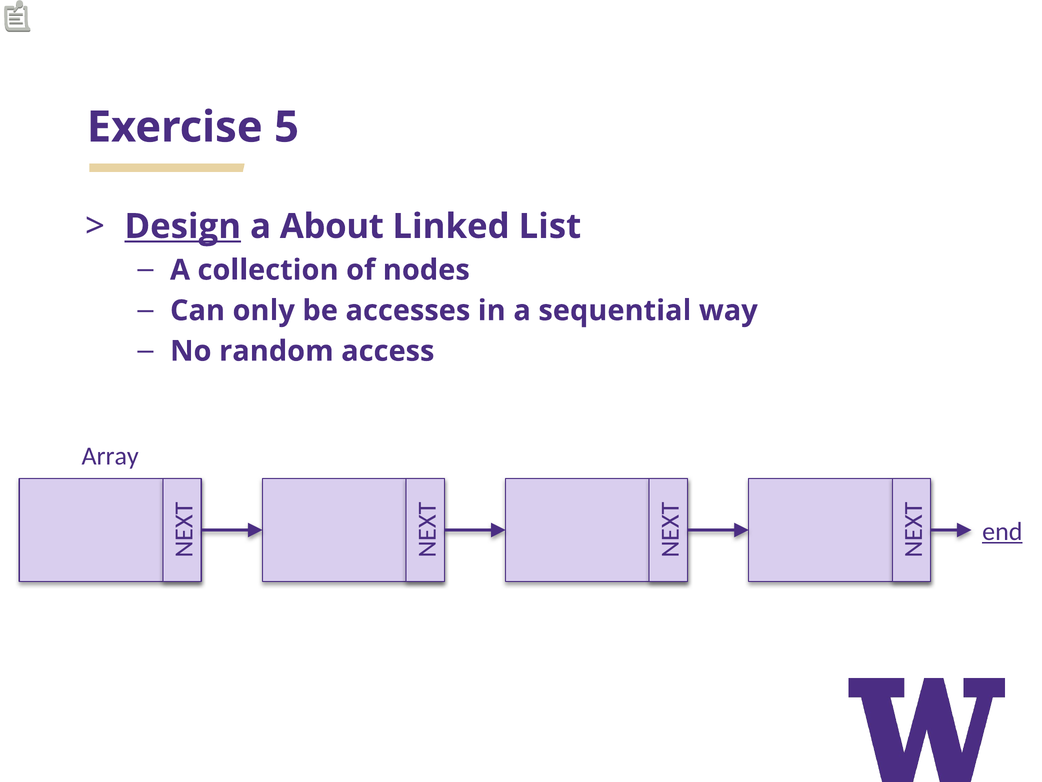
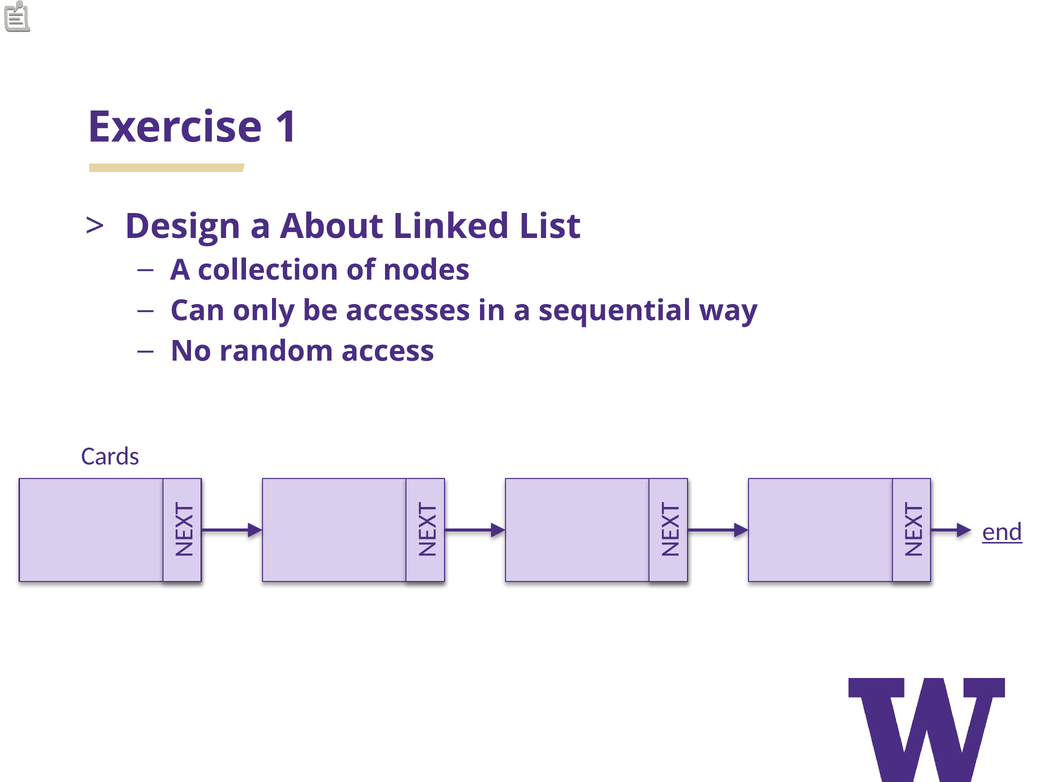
5: 5 -> 1 (287, 127)
Design underline: present -> none (183, 226)
Array: Array -> Cards (110, 456)
